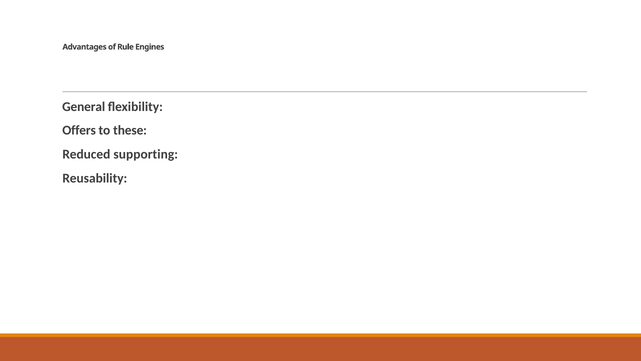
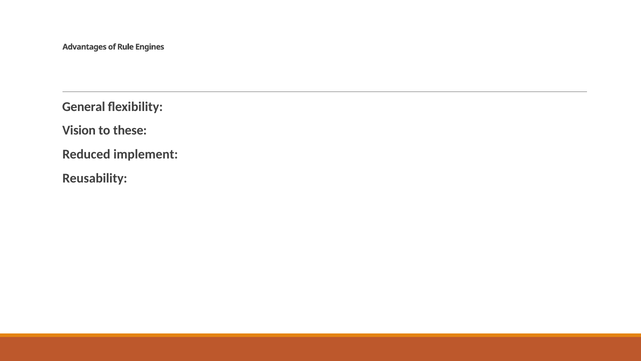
Offers: Offers -> Vision (79, 130)
supporting: supporting -> implement (146, 154)
